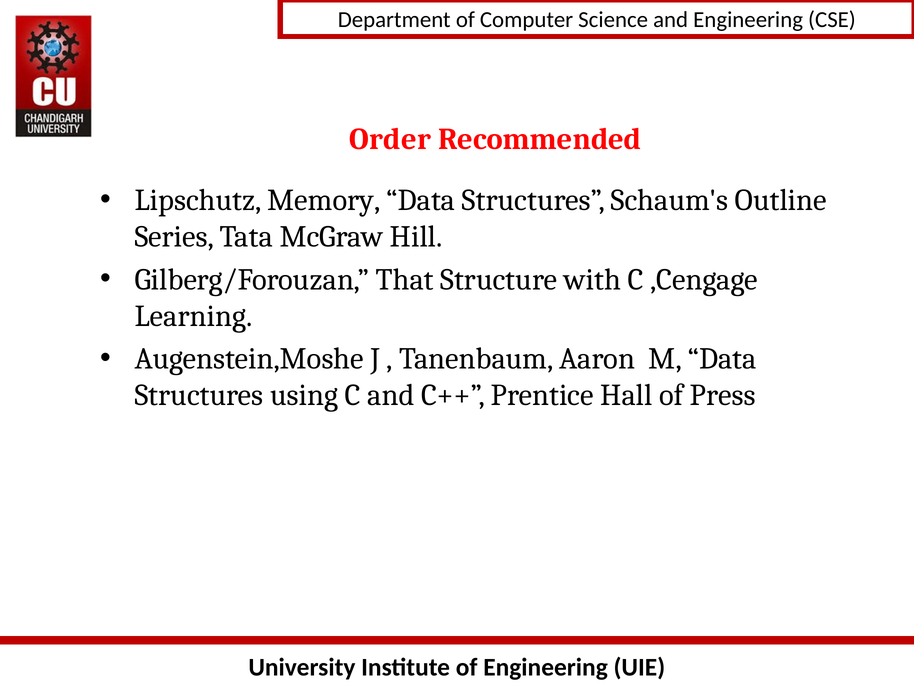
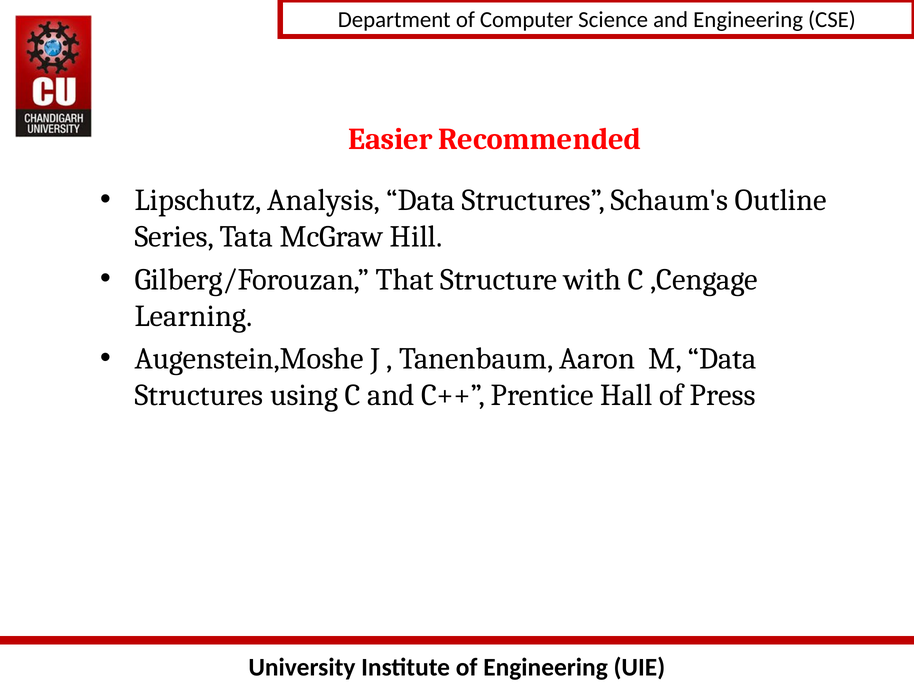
Order: Order -> Easier (390, 139)
Memory: Memory -> Analysis (324, 200)
